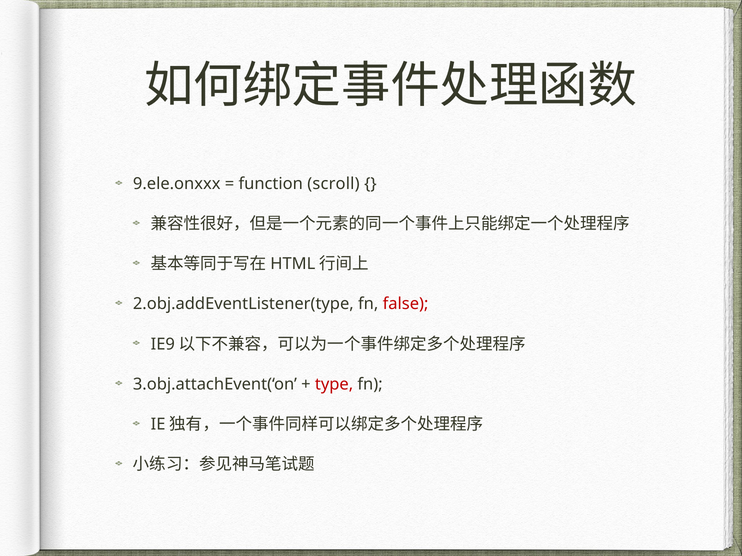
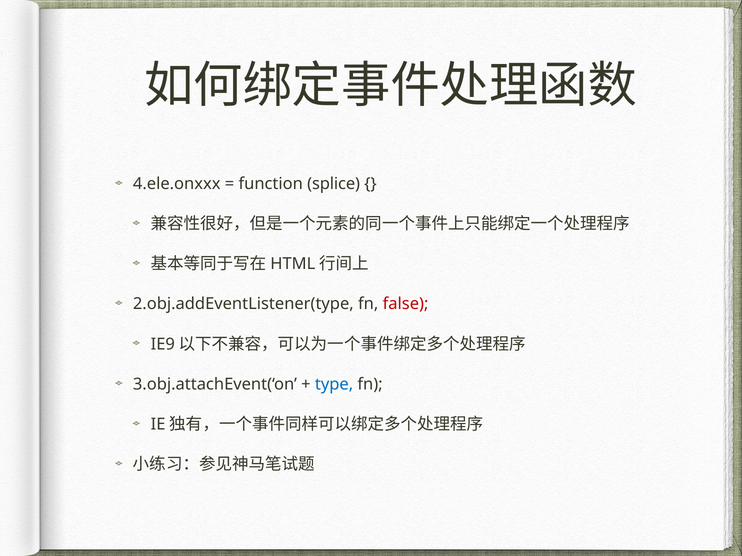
9.ele.onxxx: 9.ele.onxxx -> 4.ele.onxxx (177, 184)
scroll: scroll -> splice (334, 184)
type colour: red -> blue (334, 384)
